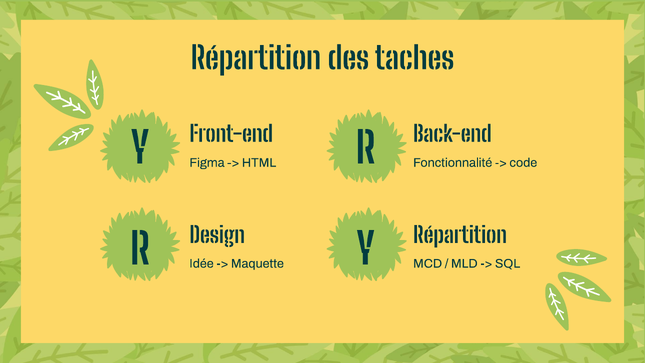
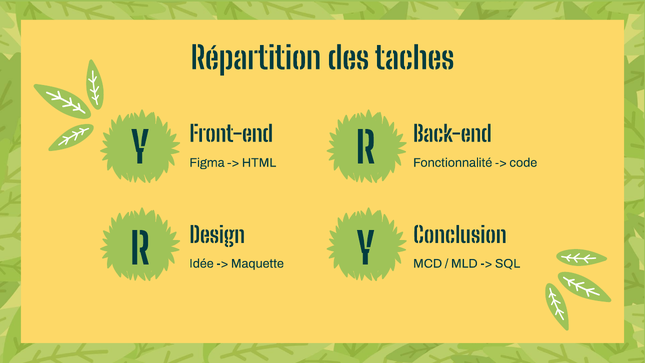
Design Répartition: Répartition -> Conclusion (460, 235)
